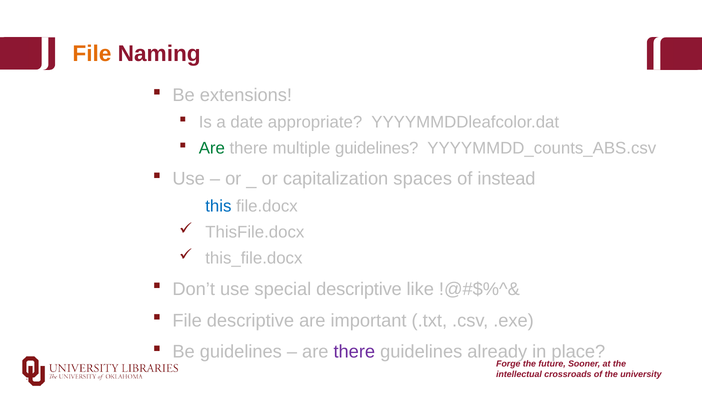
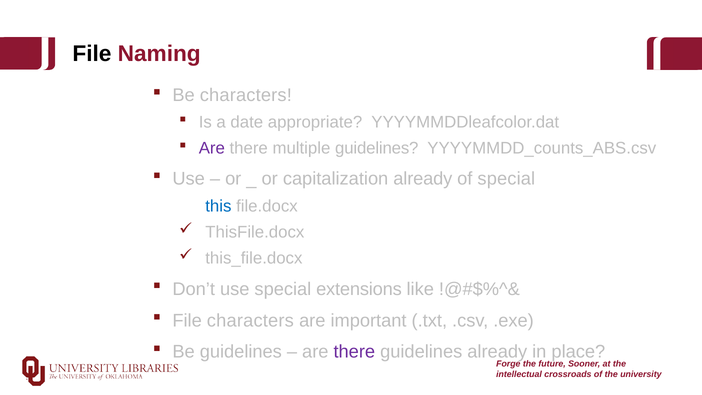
File colour: orange -> black (92, 54)
Be extensions: extensions -> characters (246, 95)
Are colour: green -> purple (212, 148)
capitalization spaces: spaces -> already (423, 179)
of instead: instead -> special (506, 179)
special descriptive: descriptive -> extensions (359, 289)
File descriptive: descriptive -> characters (250, 320)
